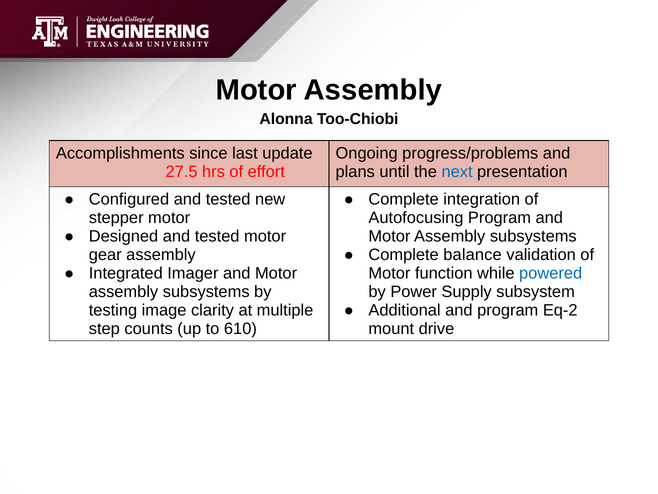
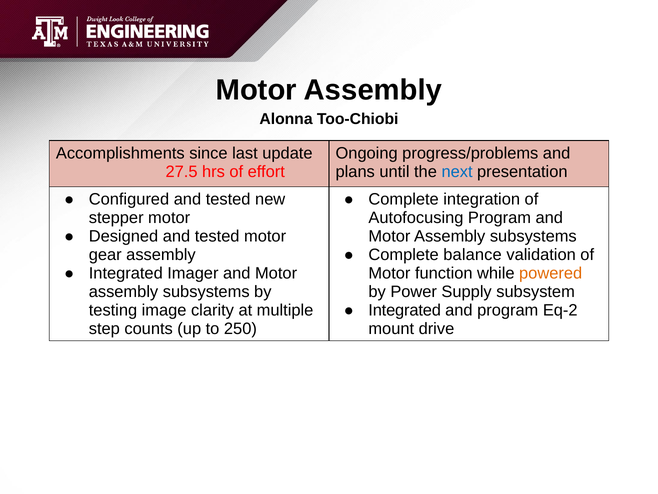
powered colour: blue -> orange (551, 273)
Additional: Additional -> Integrated (405, 310)
610: 610 -> 250 (240, 328)
